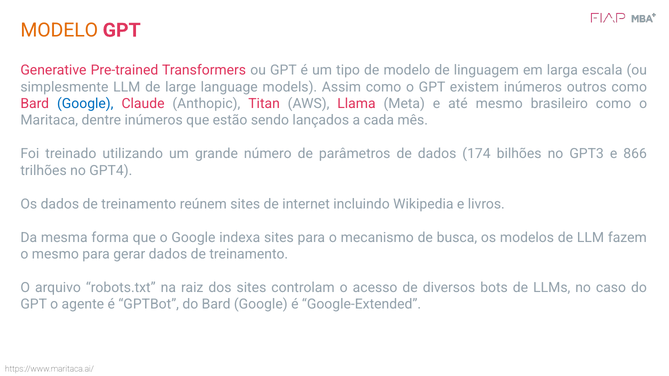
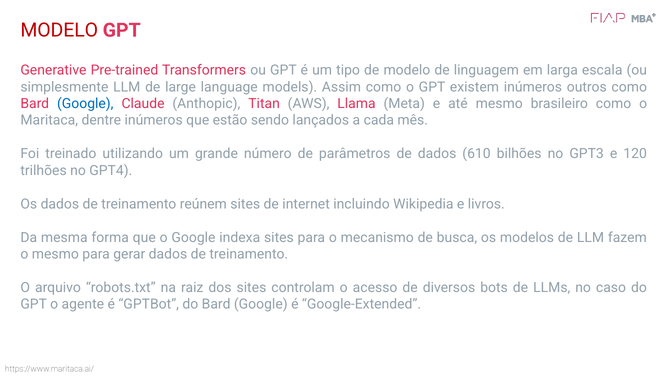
MODELO colour: orange -> red (59, 30)
174: 174 -> 610 (477, 154)
866: 866 -> 120 (635, 154)
